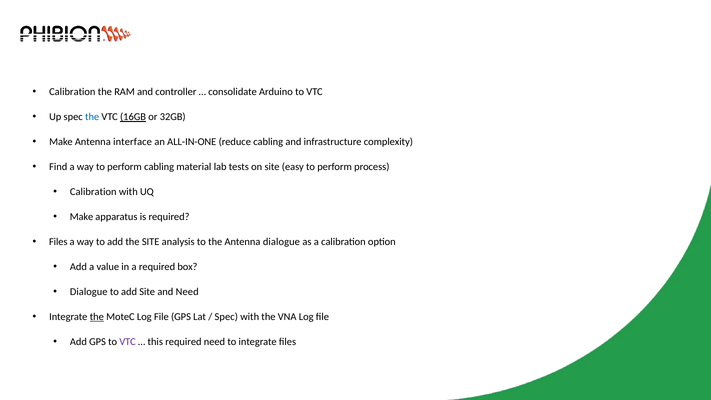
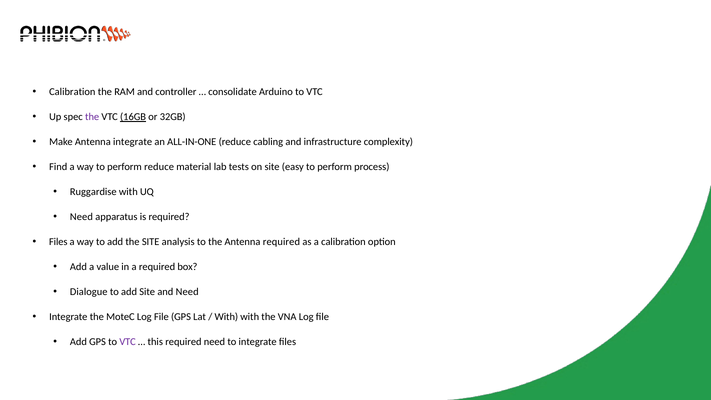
the colour: blue -> purple (92, 117)
Antenna interface: interface -> integrate (133, 142)
perform cabling: cabling -> reduce (159, 167)
Calibration: Calibration -> Ruggardise (93, 192)
Make: Make -> Need (81, 217)
Antenna dialogue: dialogue -> required (281, 242)
the underline: present -> none (97, 317)
Spec: Spec -> With (226, 317)
